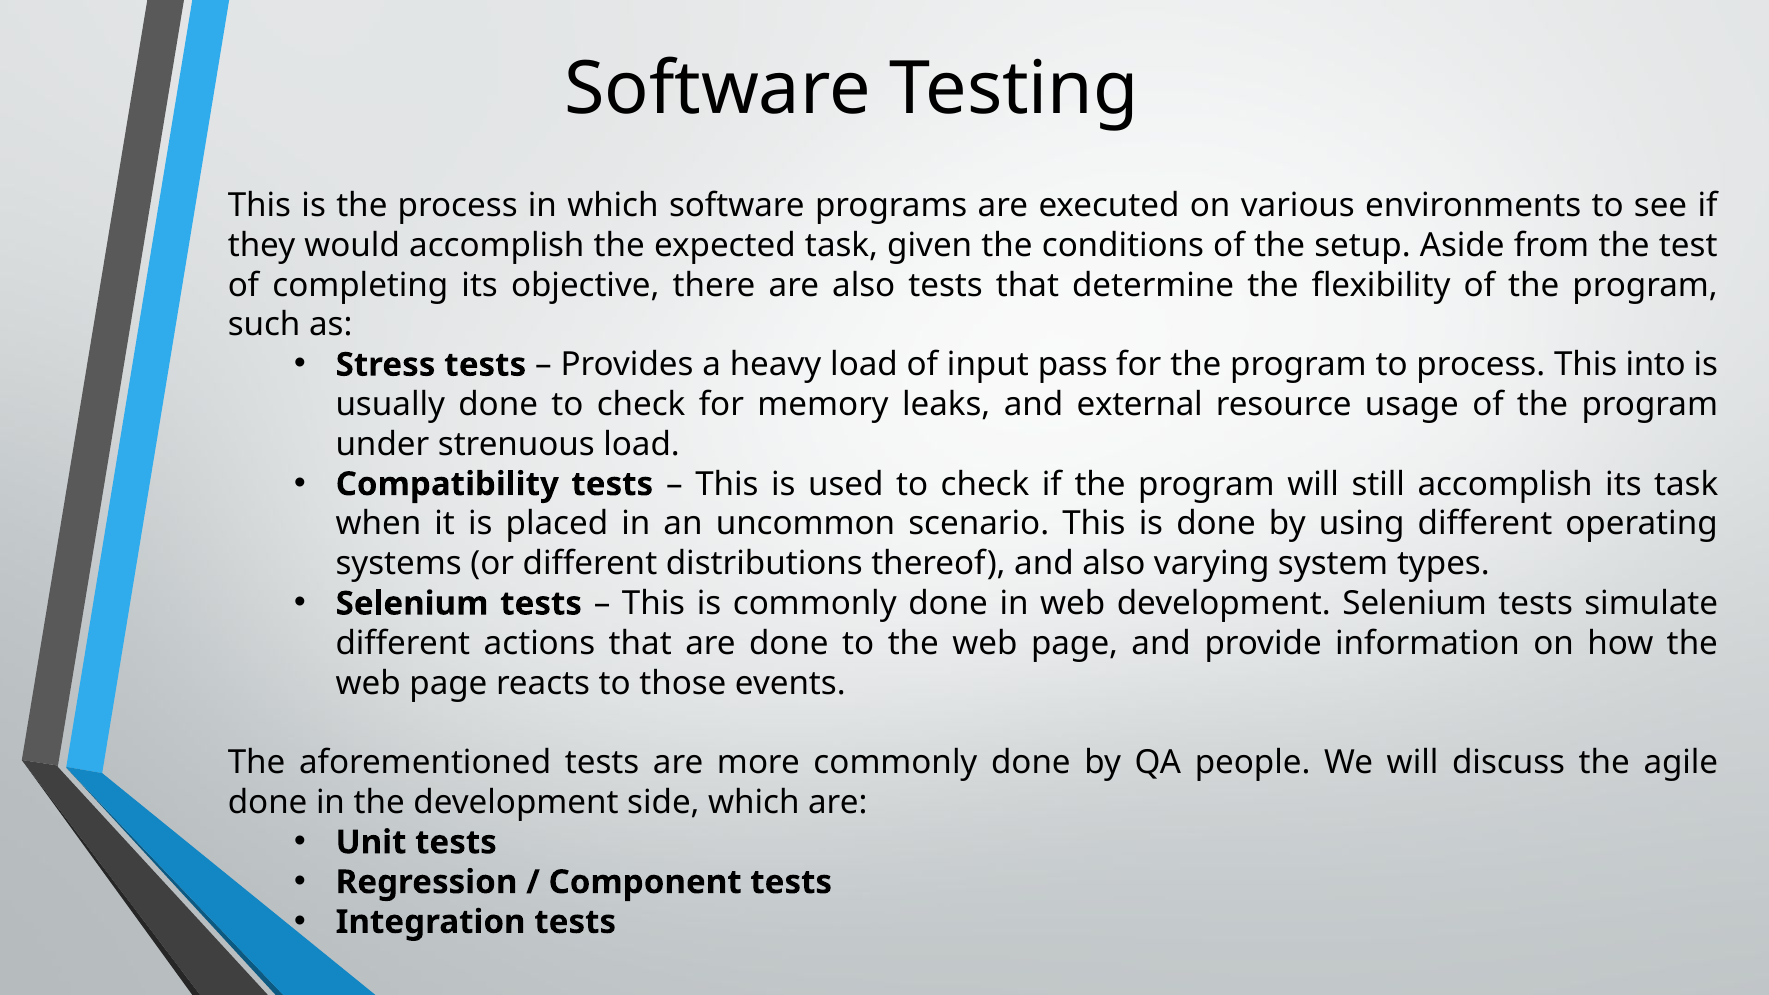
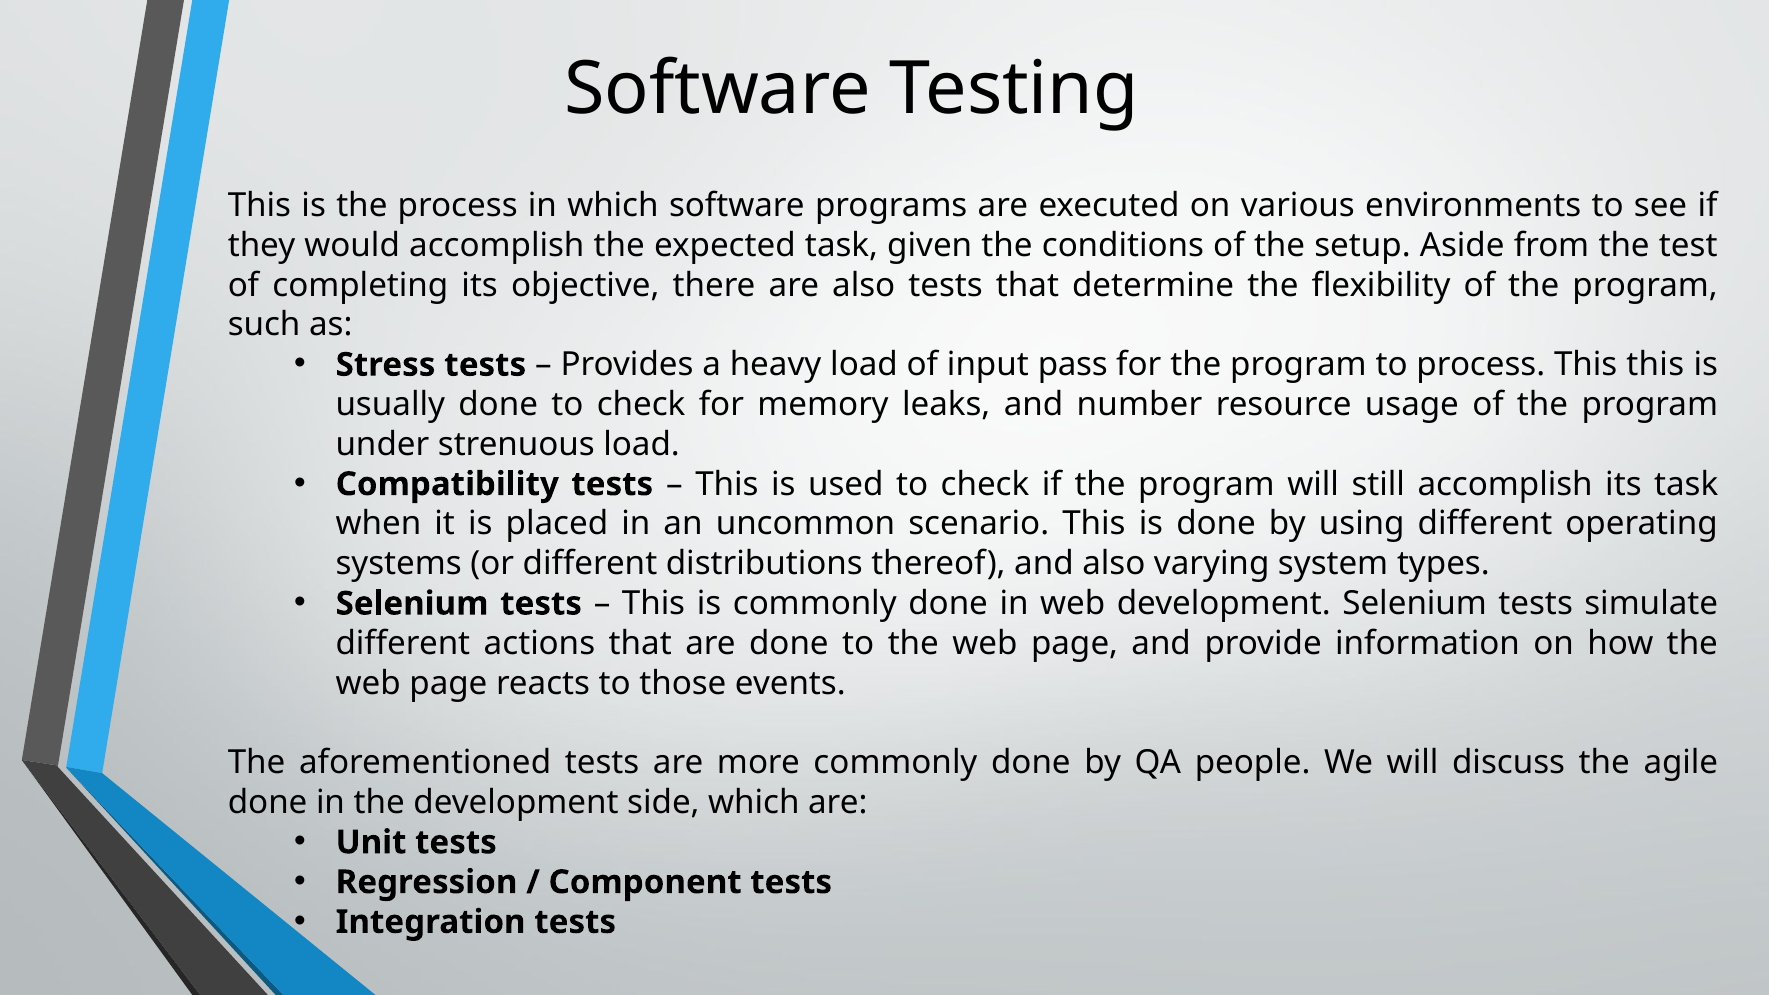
This into: into -> this (1655, 365)
external: external -> number (1139, 405)
